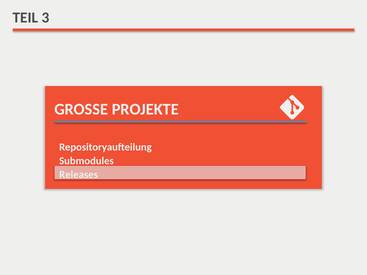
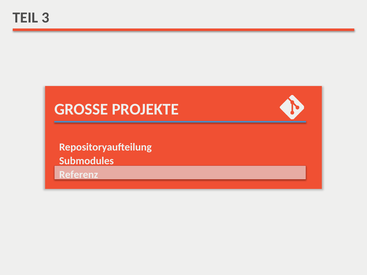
Releases: Releases -> Referenz (79, 175)
